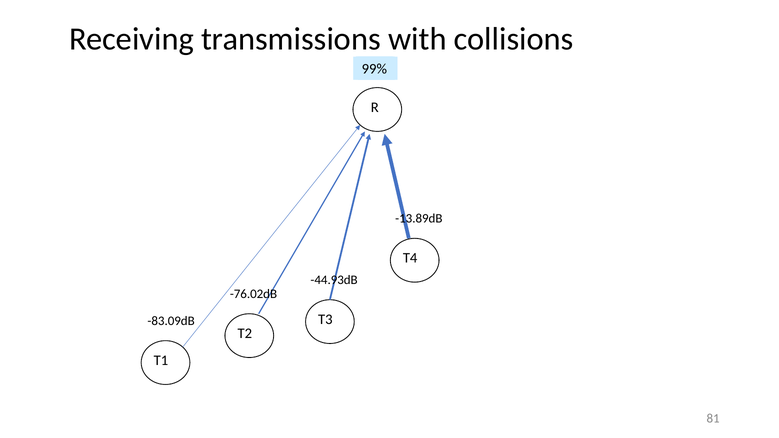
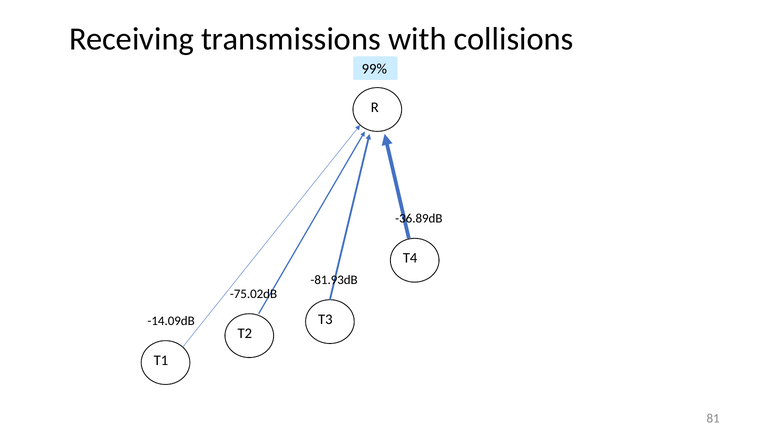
-13.89dB: -13.89dB -> -36.89dB (419, 219)
-44.93dB: -44.93dB -> -81.93dB (334, 280)
-76.02dB: -76.02dB -> -75.02dB (253, 294)
-83.09dB: -83.09dB -> -14.09dB (171, 321)
